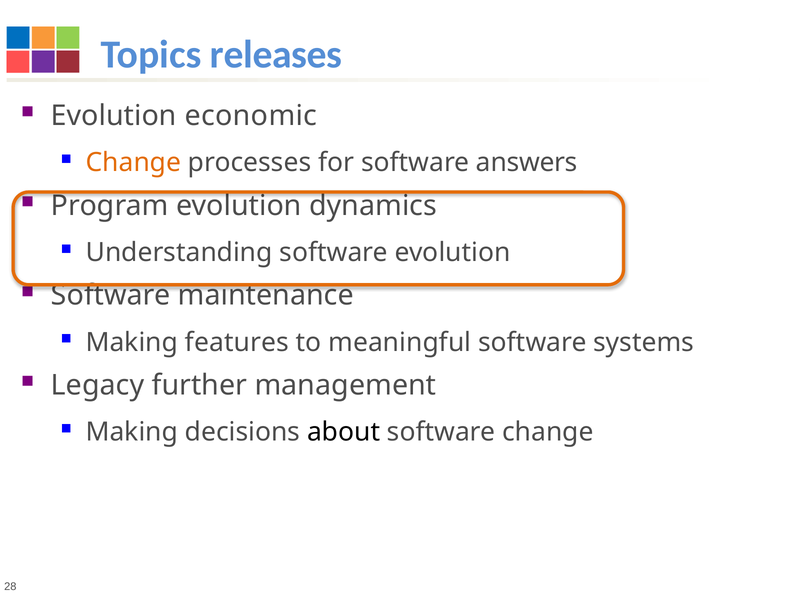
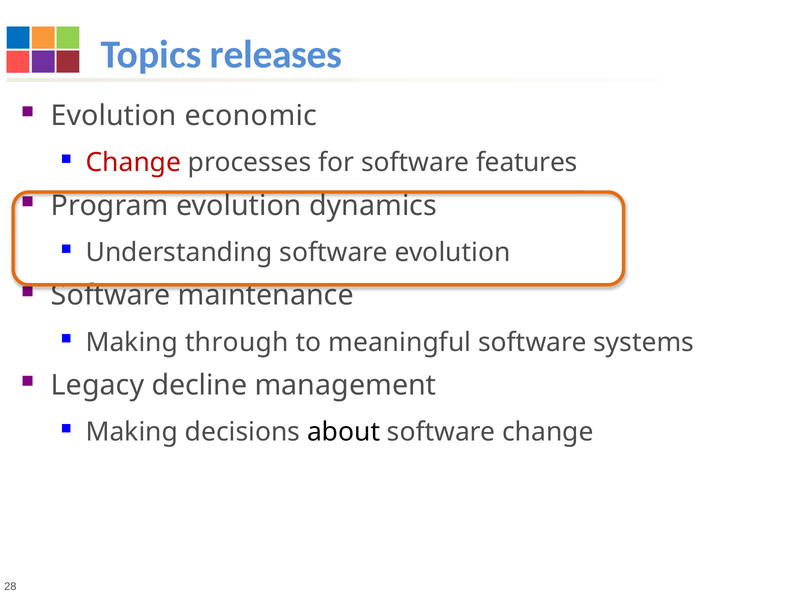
Change colour: orange -> red (133, 163)
answers: answers -> features (527, 163)
features: features -> through (237, 342)
further: further -> decline (199, 385)
